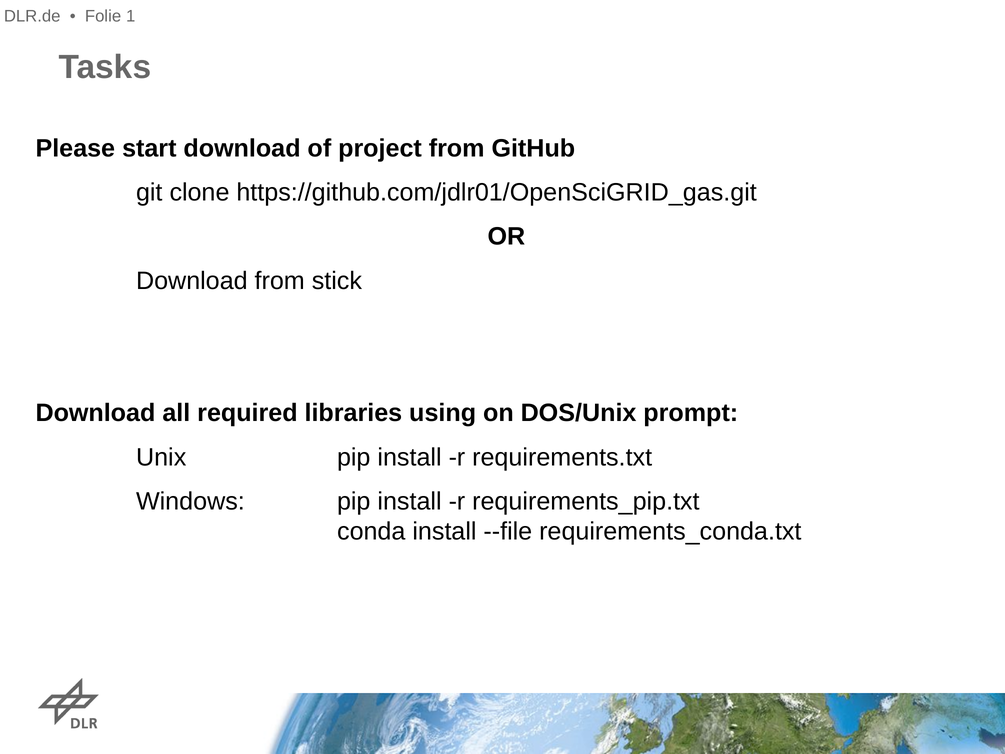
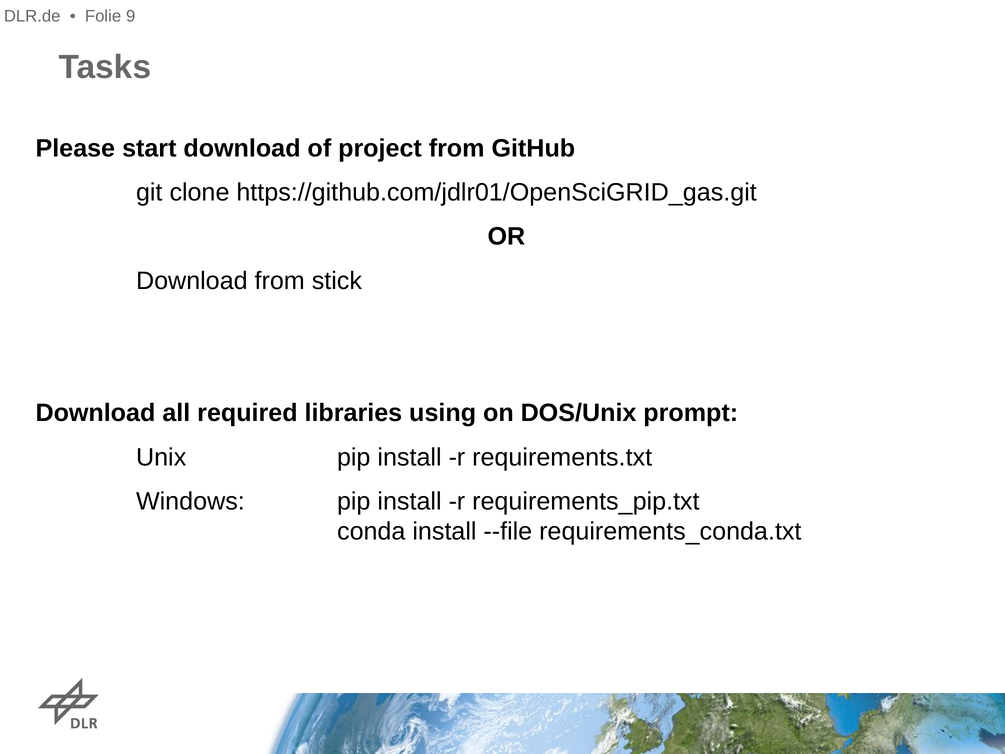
1: 1 -> 9 (131, 16)
